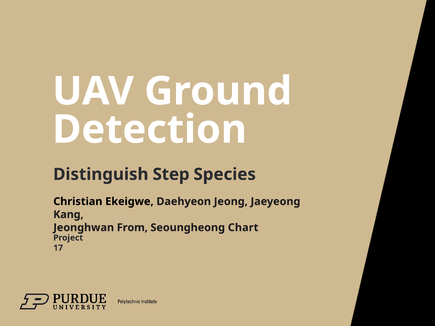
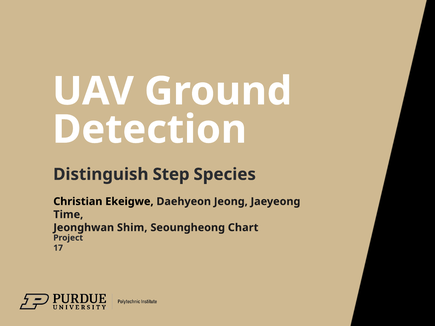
Kang: Kang -> Time (68, 215)
From: From -> Shim (132, 228)
